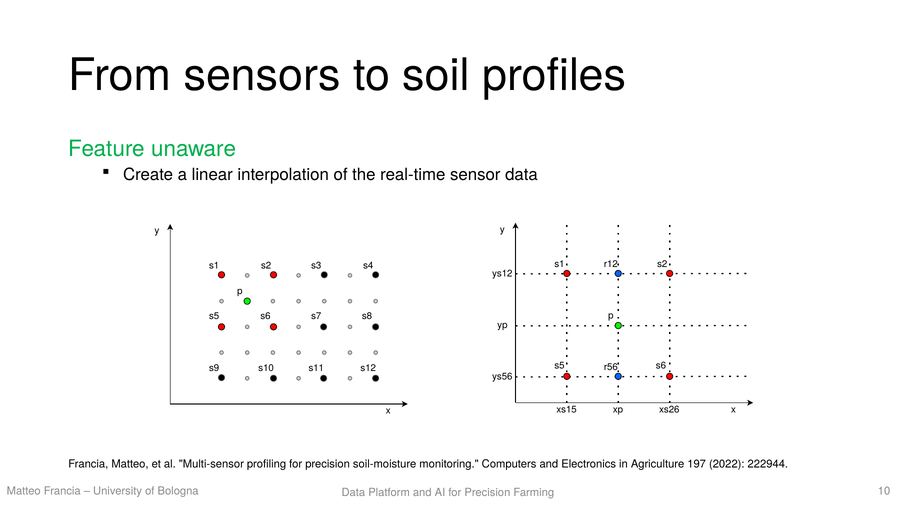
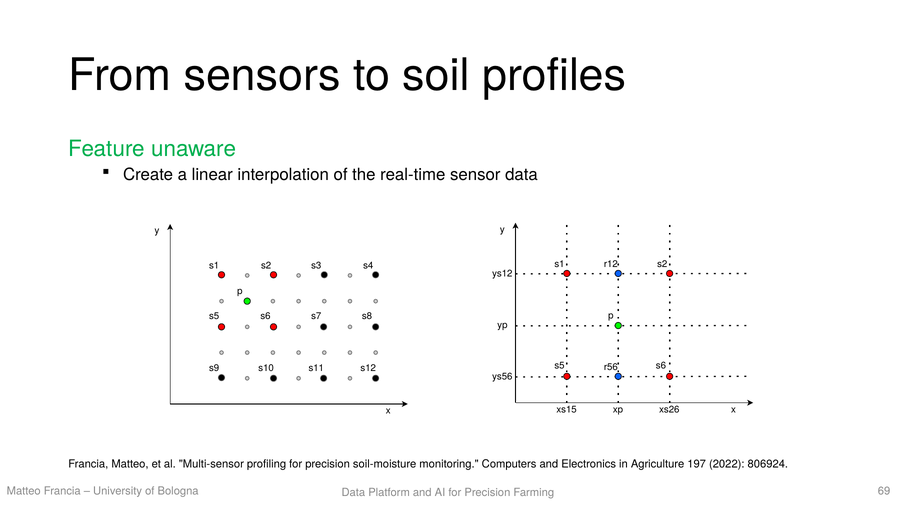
222944: 222944 -> 806924 (768, 464)
10: 10 -> 69 (884, 491)
